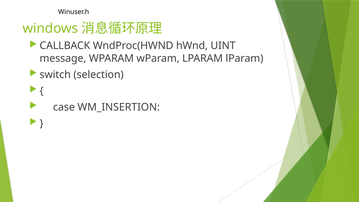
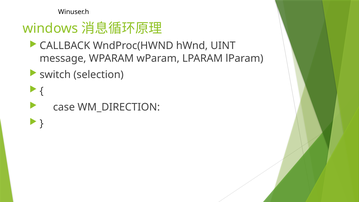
WM_INSERTION: WM_INSERTION -> WM_DIRECTION (119, 107)
